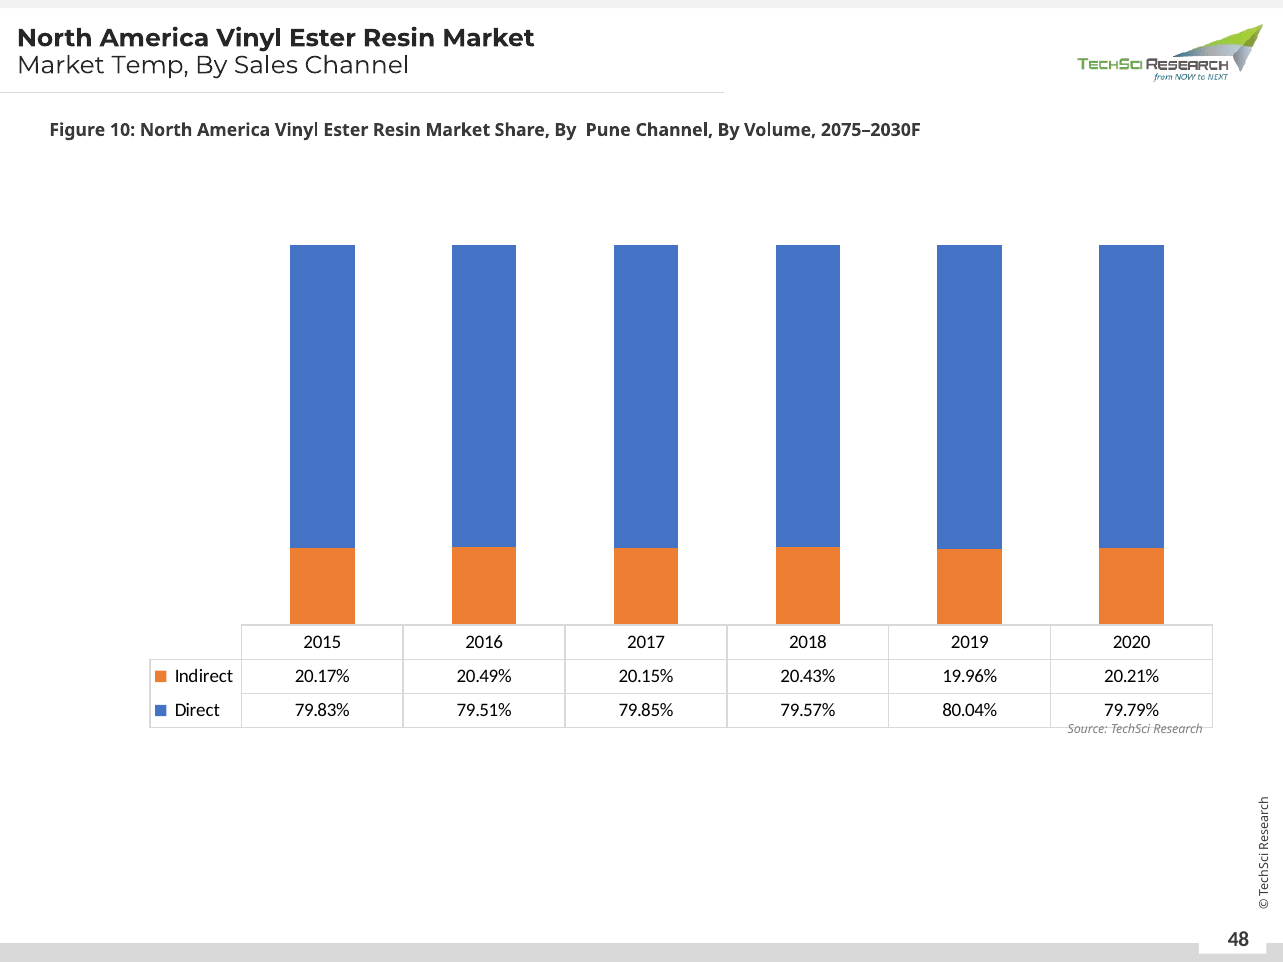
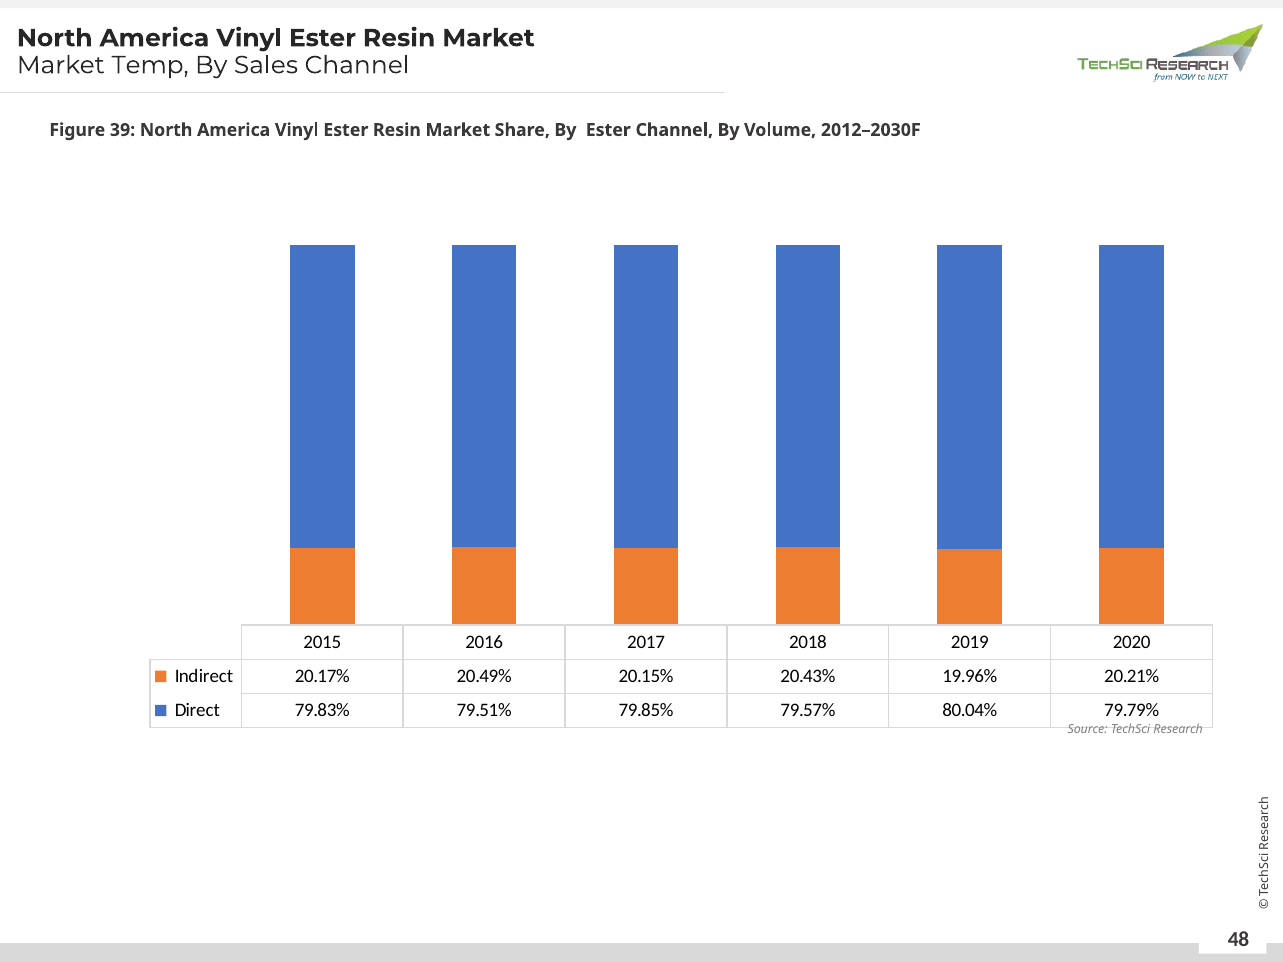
10: 10 -> 39 (123, 130)
By Pune: Pune -> Ester (608, 130)
2075–2030F: 2075–2030F -> 2012–2030F (871, 130)
